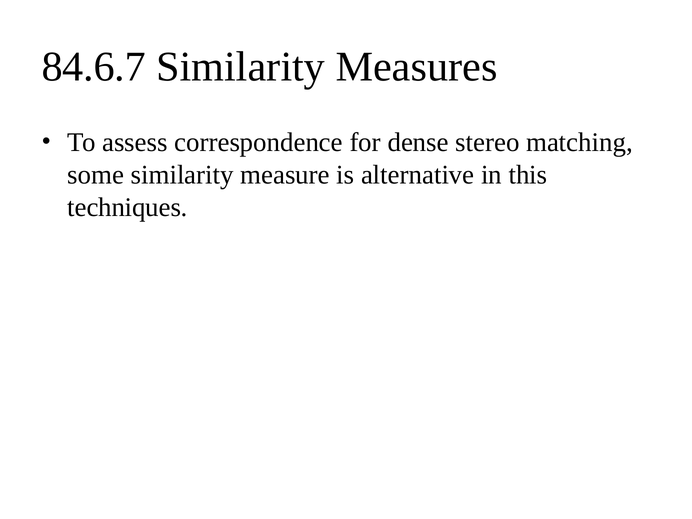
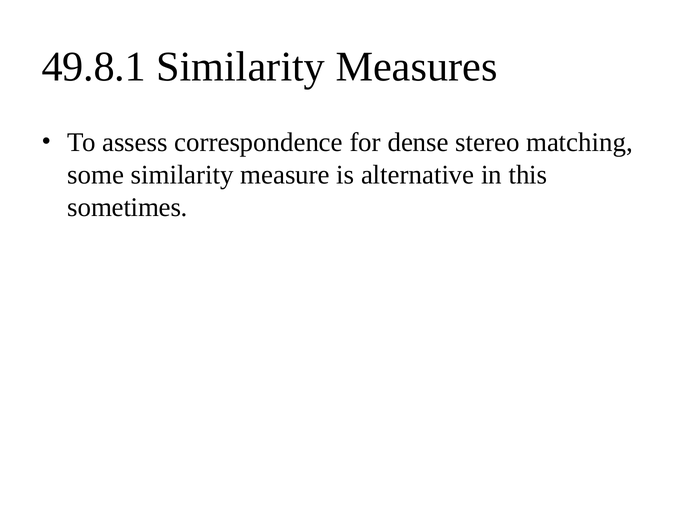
84.6.7: 84.6.7 -> 49.8.1 (94, 67)
techniques: techniques -> sometimes (128, 207)
